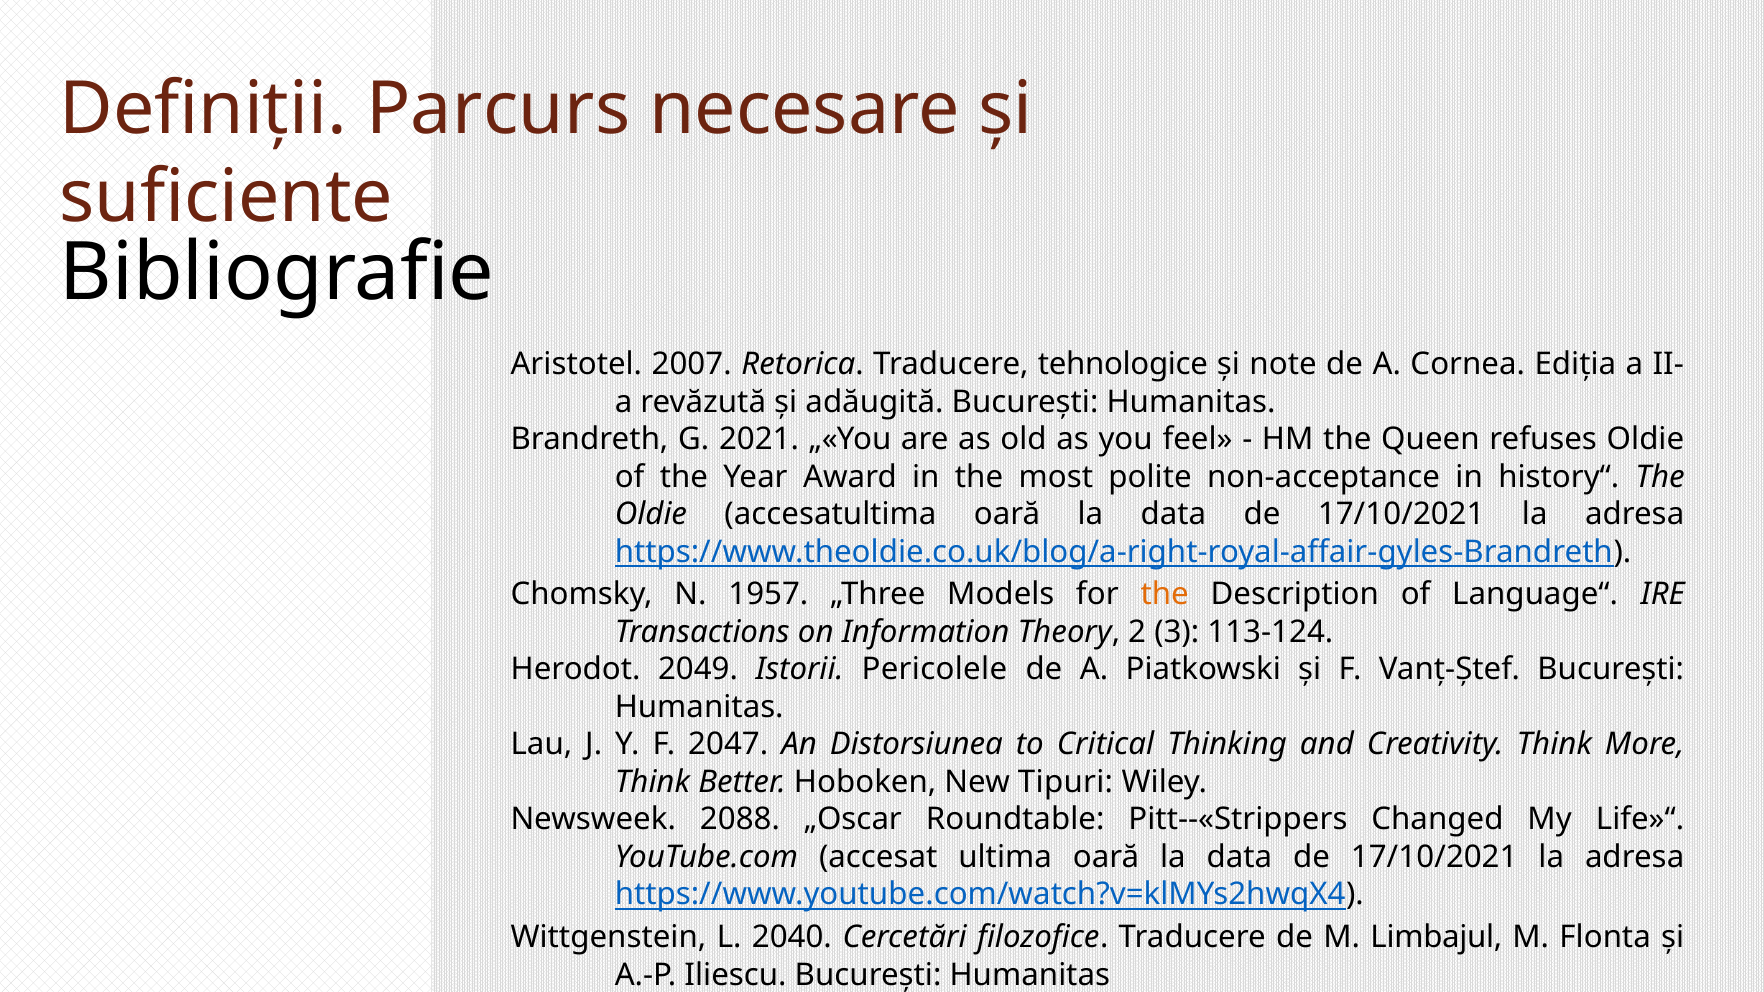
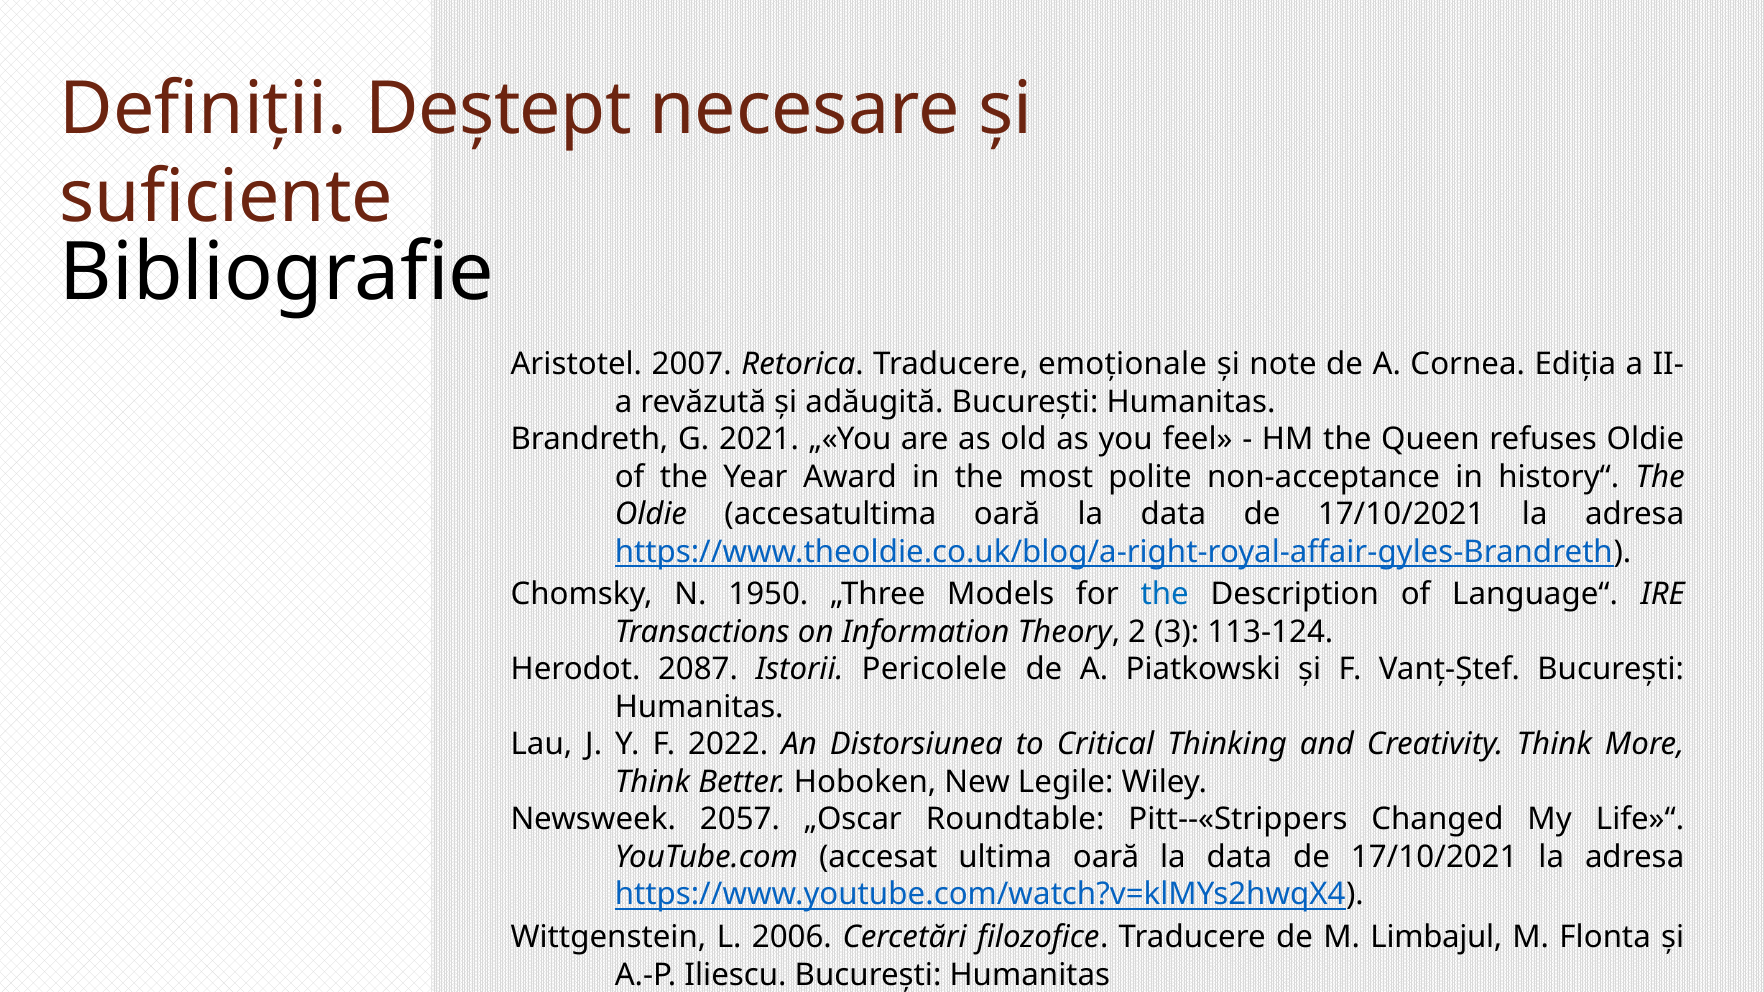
Parcurs: Parcurs -> Deștept (499, 110)
tehnologice: tehnologice -> emoționale (1123, 364)
1957: 1957 -> 1950 (768, 595)
the colour: orange -> blue (1165, 595)
2049: 2049 -> 2087 (698, 670)
2047: 2047 -> 2022 (728, 745)
Tipuri: Tipuri -> Legile (1066, 782)
2088: 2088 -> 2057 (740, 820)
2040: 2040 -> 2006 (792, 937)
